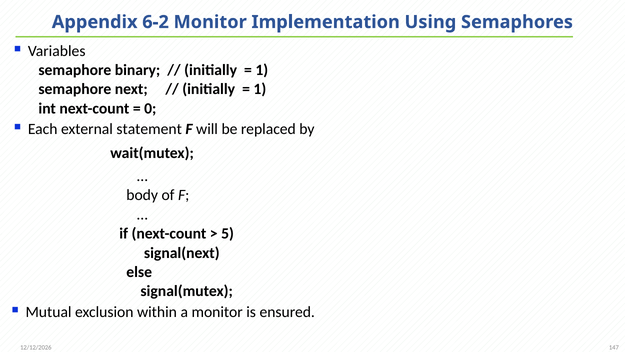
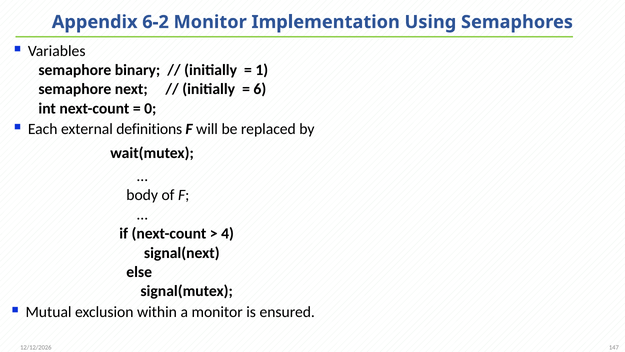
1: 1 -> 6 (260, 89)
statement: statement -> definitions (149, 129)
5: 5 -> 4 (228, 233)
